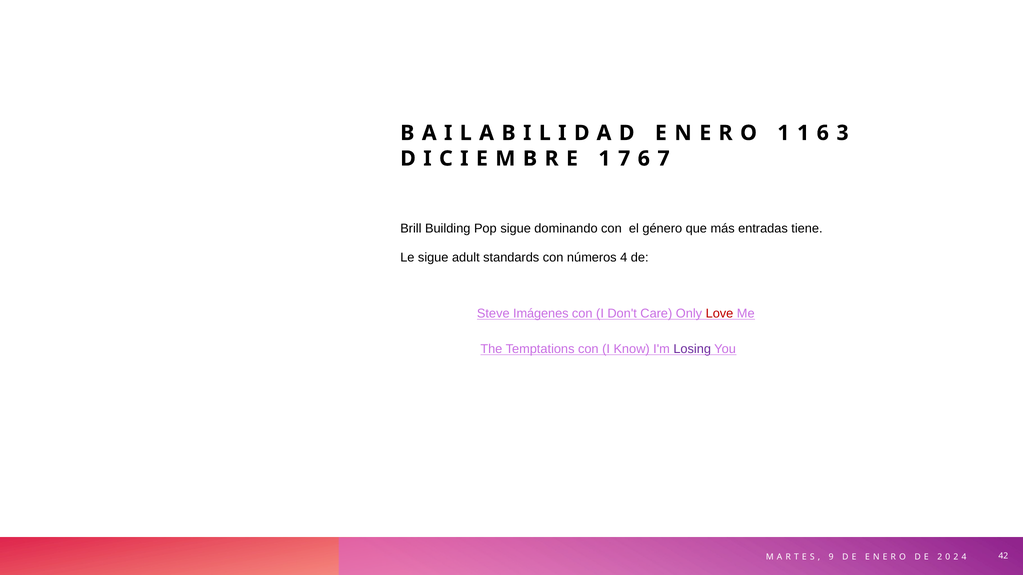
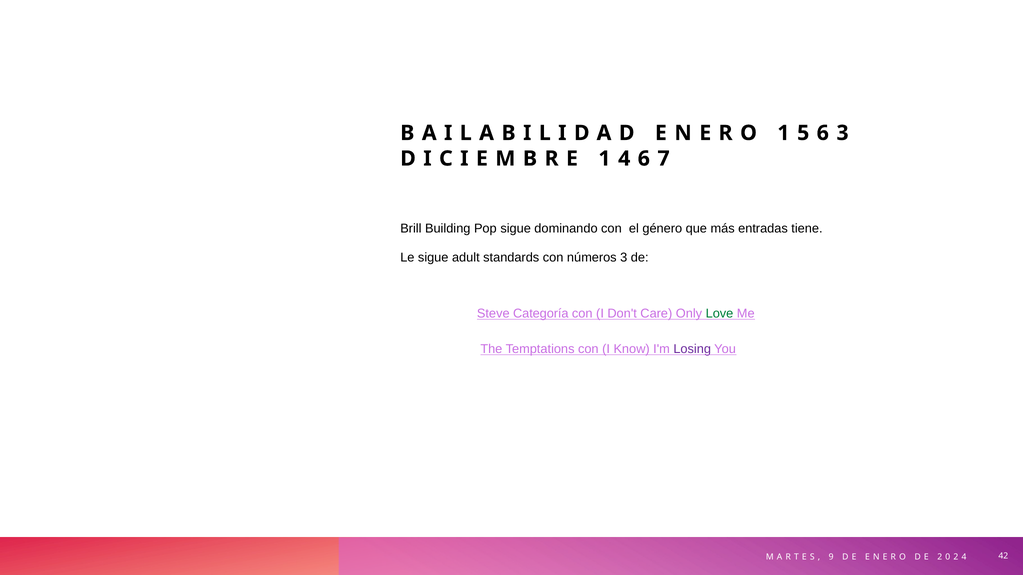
1 1: 1 -> 5 (803, 133)
1 7: 7 -> 4 (624, 159)
números 4: 4 -> 3 (624, 258)
Imágenes: Imágenes -> Categoría (541, 314)
Love colour: red -> green (720, 314)
